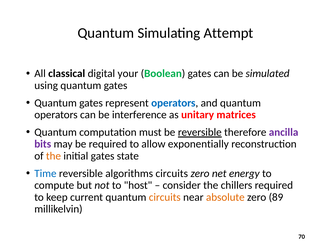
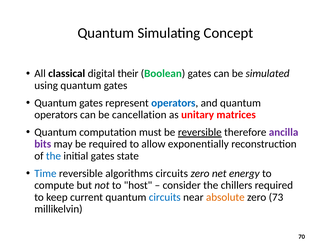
Attempt: Attempt -> Concept (228, 33)
your: your -> their (128, 74)
interference: interference -> cancellation (139, 115)
the colour: orange -> blue (53, 156)
circuits colour: orange -> blue (165, 197)
89: 89 -> 73 (276, 197)
